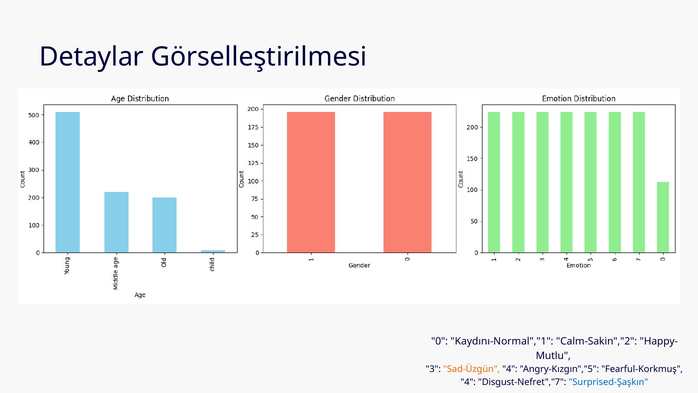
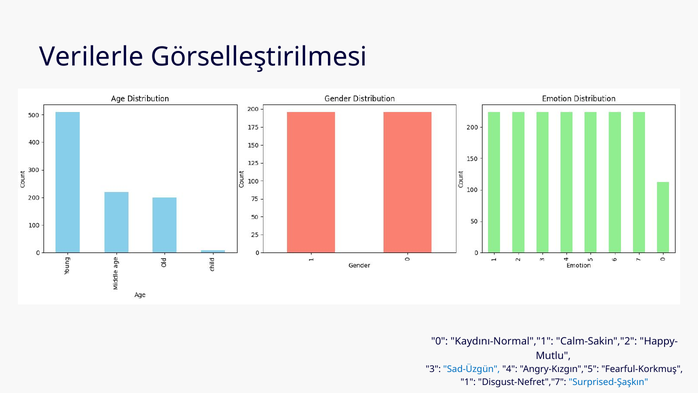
Detaylar: Detaylar -> Verilerle (91, 57)
Sad-Üzgün colour: orange -> blue (472, 369)
4: 4 -> 1 (468, 382)
